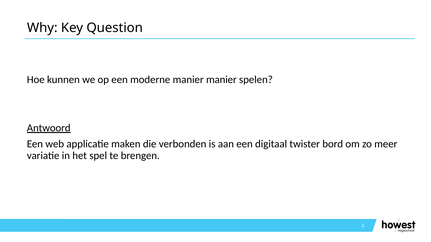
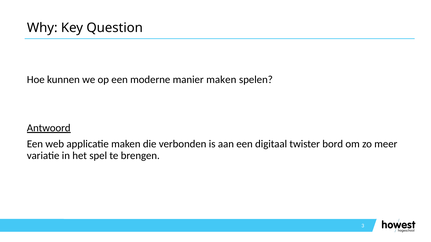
manier manier: manier -> maken (221, 80)
